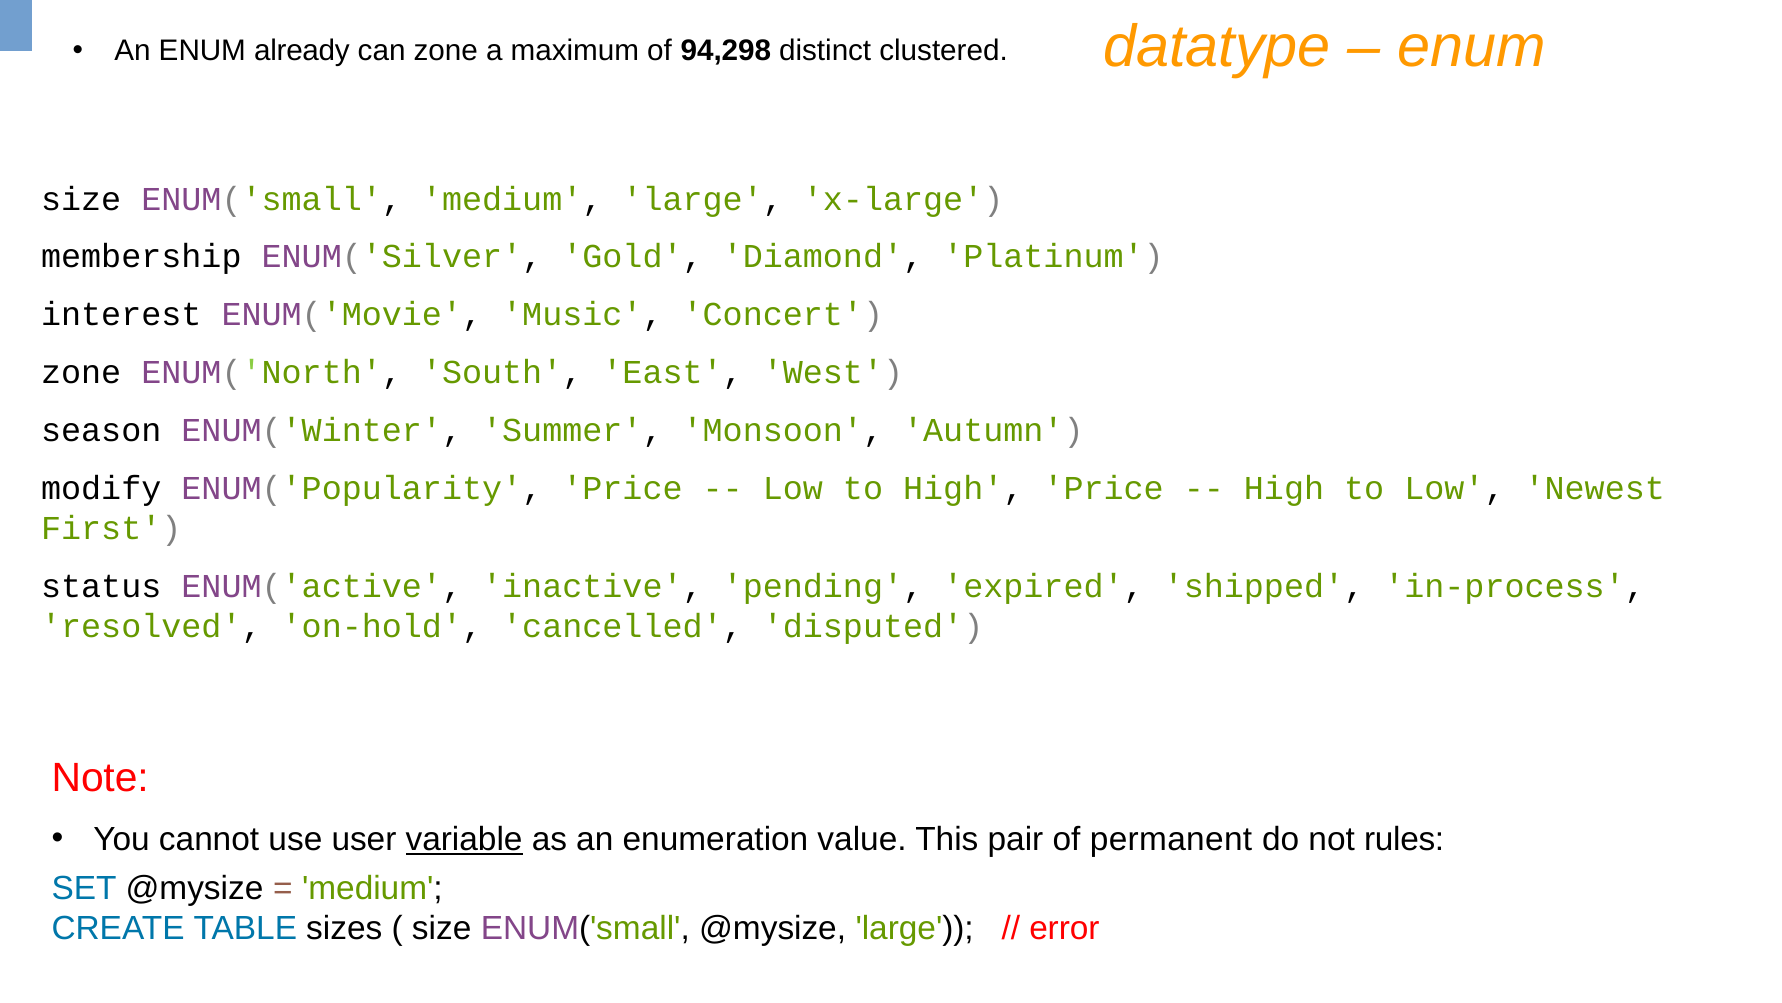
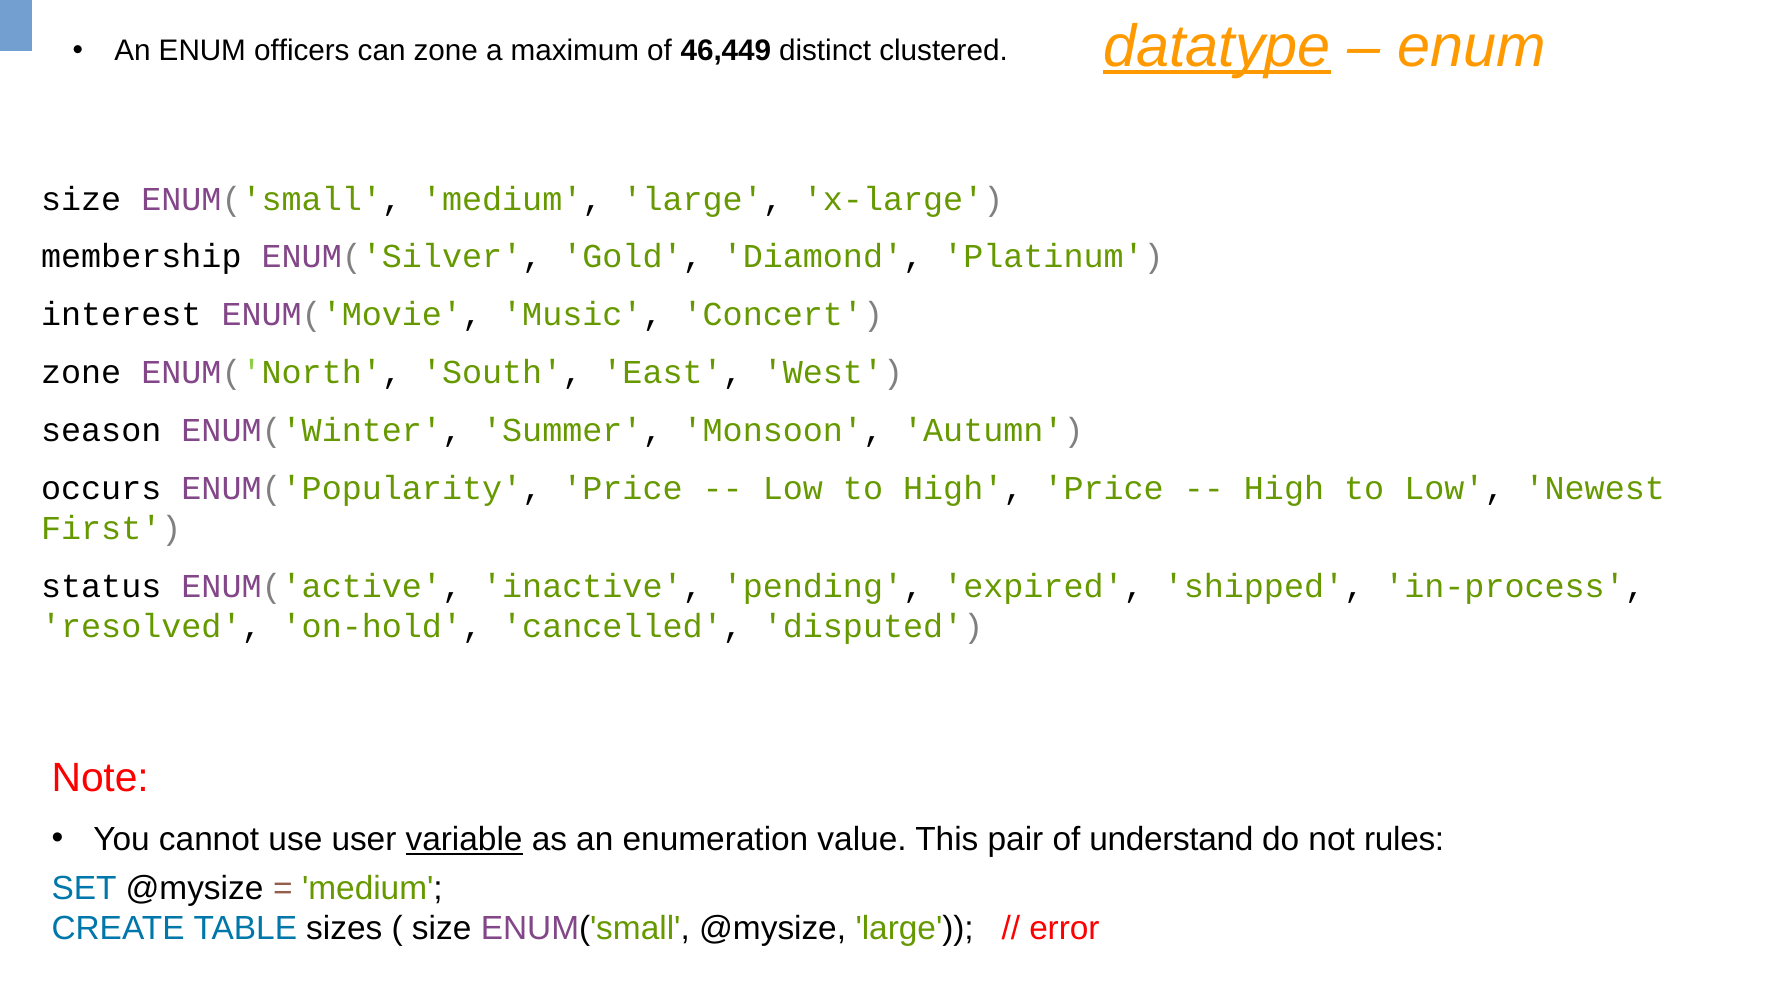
datatype underline: none -> present (1217, 46)
already: already -> officers (302, 51)
94,298: 94,298 -> 46,449 (726, 51)
modify: modify -> occurs (101, 488)
permanent: permanent -> understand (1171, 839)
